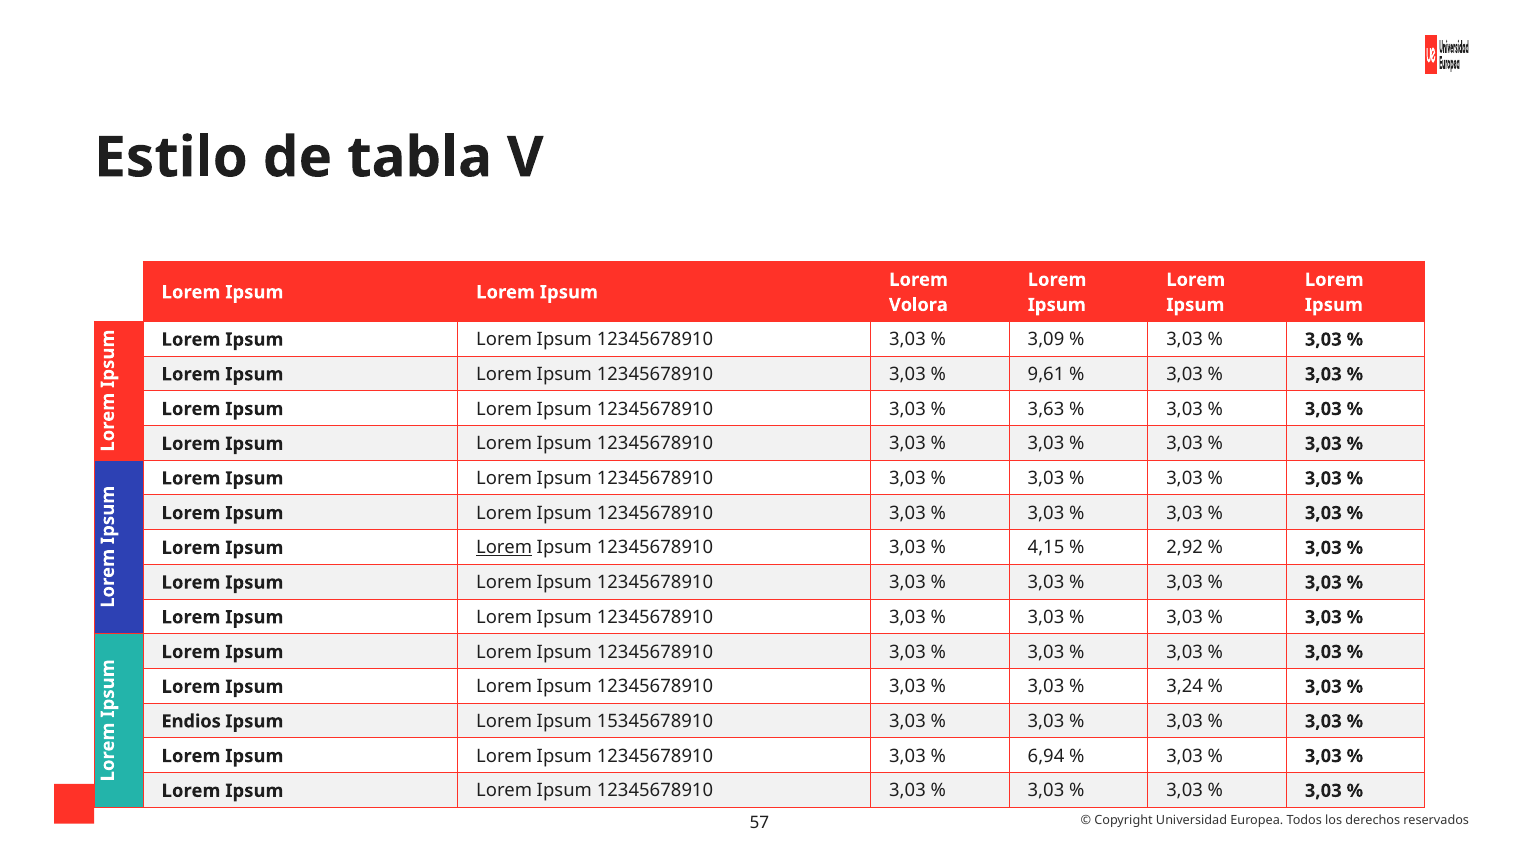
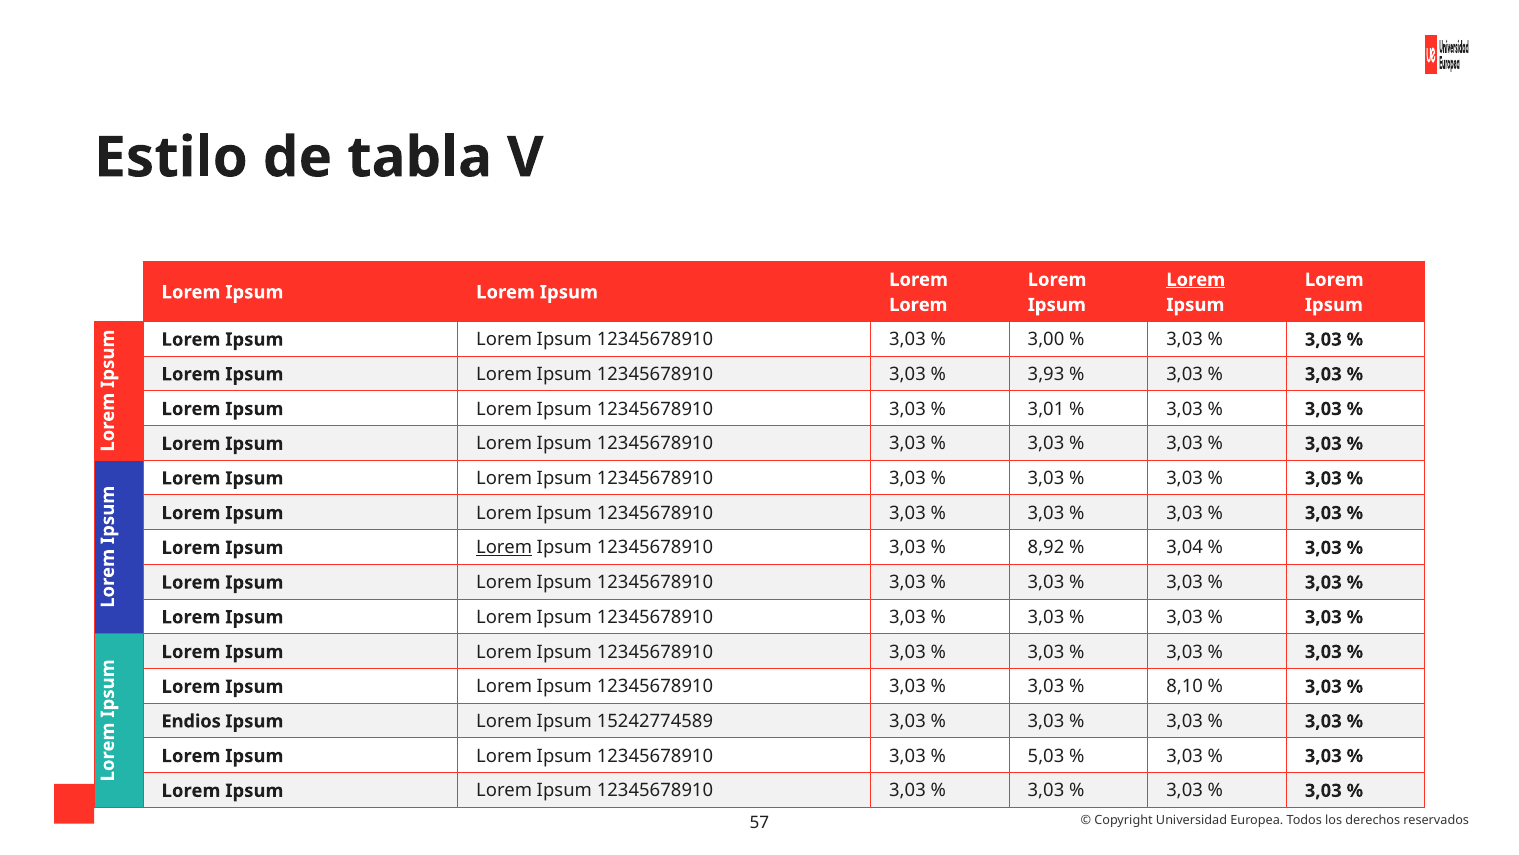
Lorem underline: none -> present (1196, 280)
Volora: Volora -> Lorem (918, 305)
3,09: 3,09 -> 3,00 (1046, 339)
9,61: 9,61 -> 3,93 (1046, 374)
3,63: 3,63 -> 3,01 (1046, 409)
4,15: 4,15 -> 8,92 (1046, 547)
2,92: 2,92 -> 3,04 (1185, 547)
3,24: 3,24 -> 8,10 (1185, 686)
15345678910: 15345678910 -> 15242774589 (655, 721)
6,94: 6,94 -> 5,03 (1046, 756)
